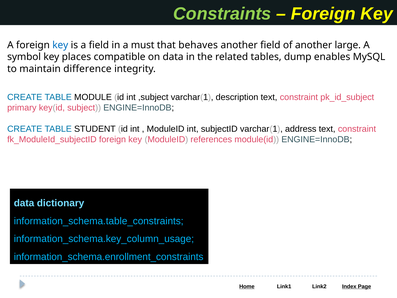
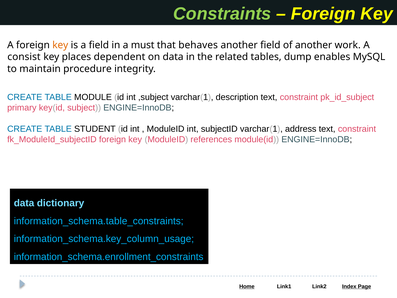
key colour: blue -> orange (60, 45)
large: large -> work (348, 45)
symbol: symbol -> consist (24, 57)
compatible: compatible -> dependent (120, 57)
difference: difference -> procedure (88, 69)
